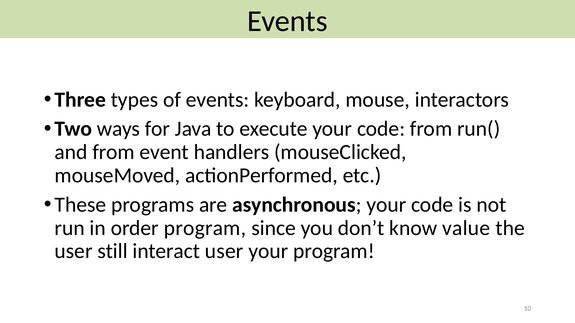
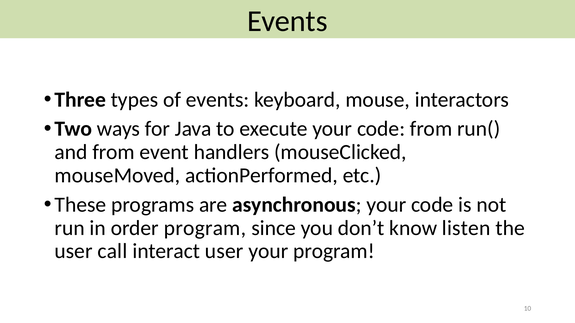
value: value -> listen (466, 228)
still: still -> call (112, 252)
